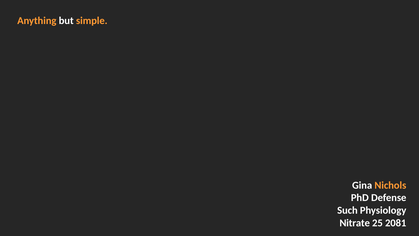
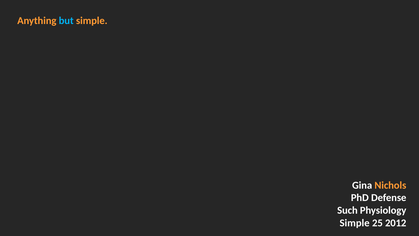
but colour: white -> light blue (66, 21)
Nitrate: Nitrate -> Simple (355, 223)
2081: 2081 -> 2012 (396, 223)
